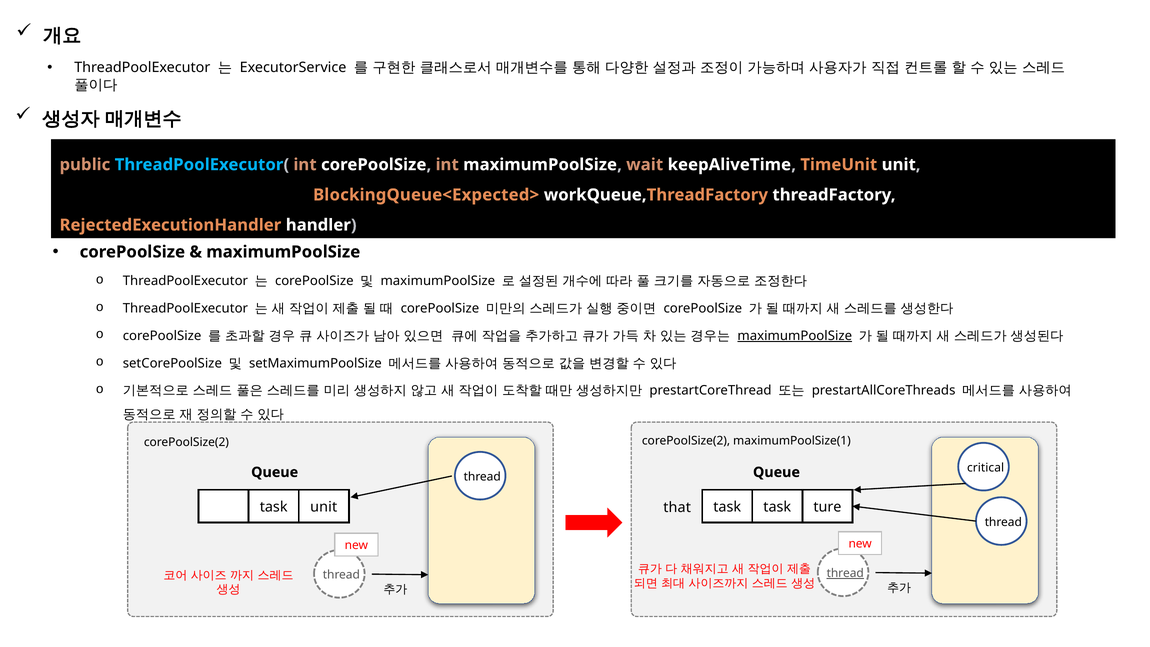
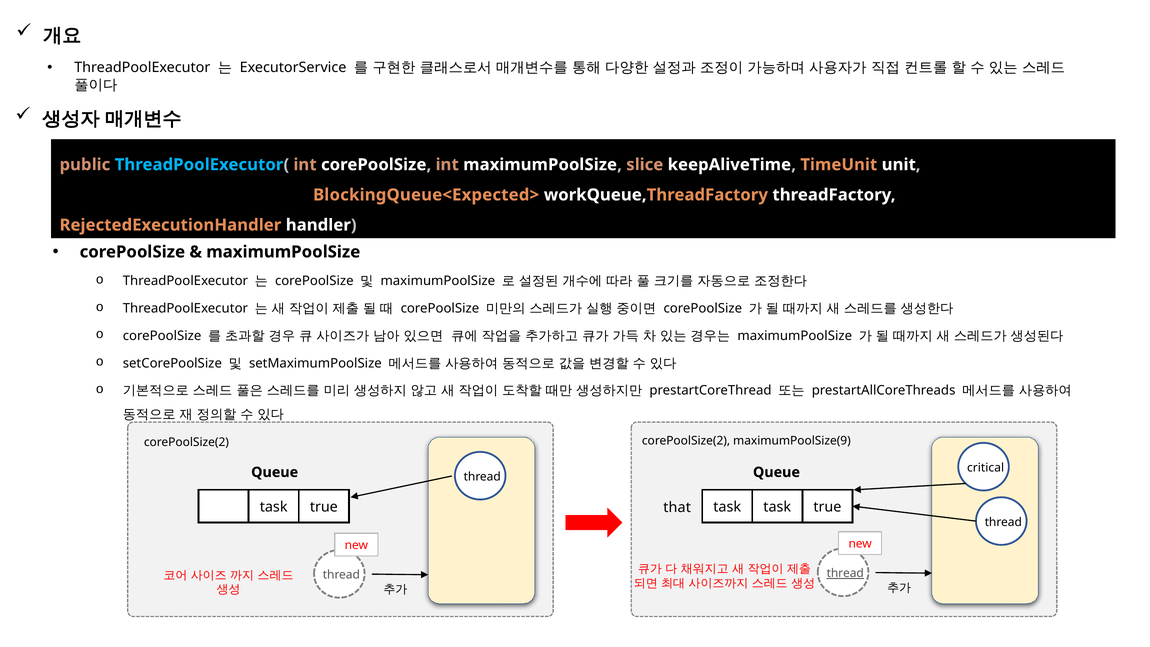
wait: wait -> slice (645, 165)
maximumPoolSize underline: present -> none (795, 336)
maximumPoolSize(1: maximumPoolSize(1 -> maximumPoolSize(9 (792, 441)
unit: unit -> true (324, 507)
task task ture: ture -> true (827, 507)
